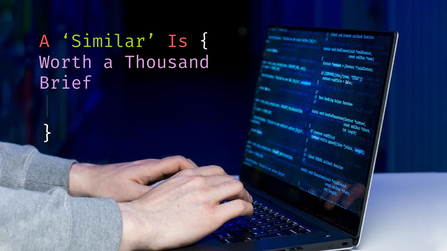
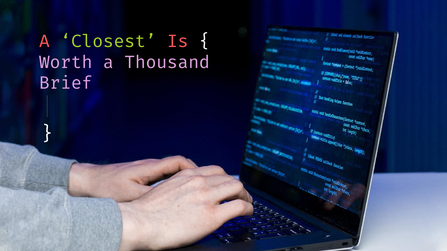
Similar: Similar -> Closest (109, 42)
